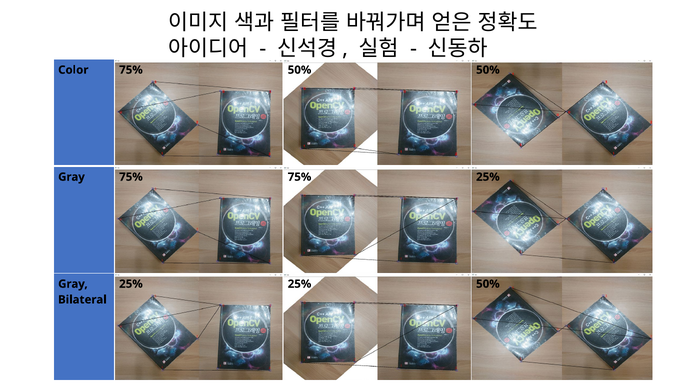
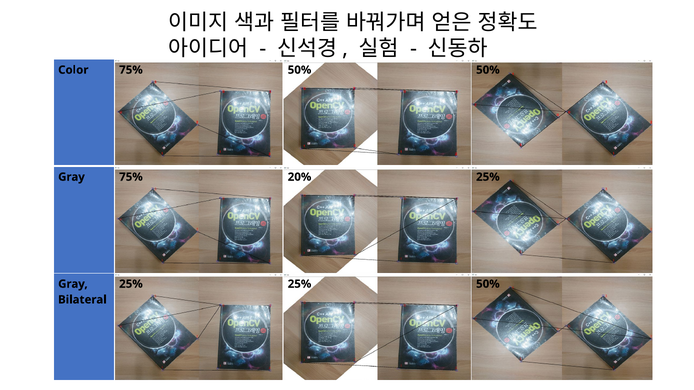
75% 75%: 75% -> 20% (300, 177)
